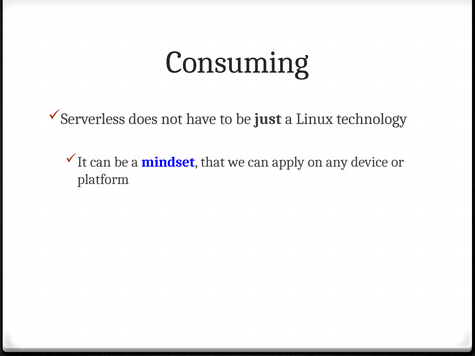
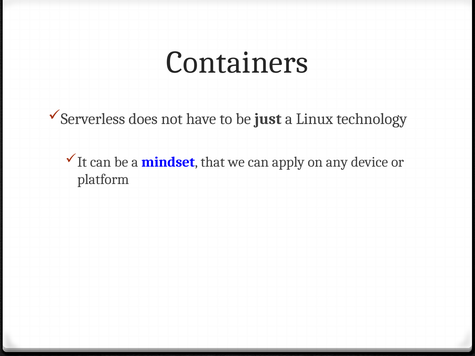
Consuming: Consuming -> Containers (237, 62)
